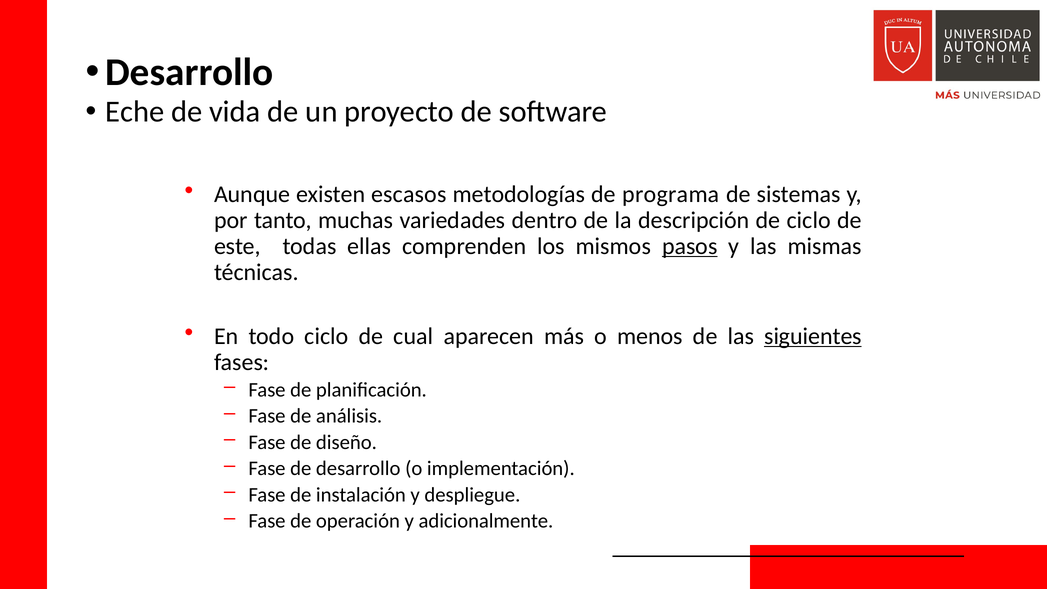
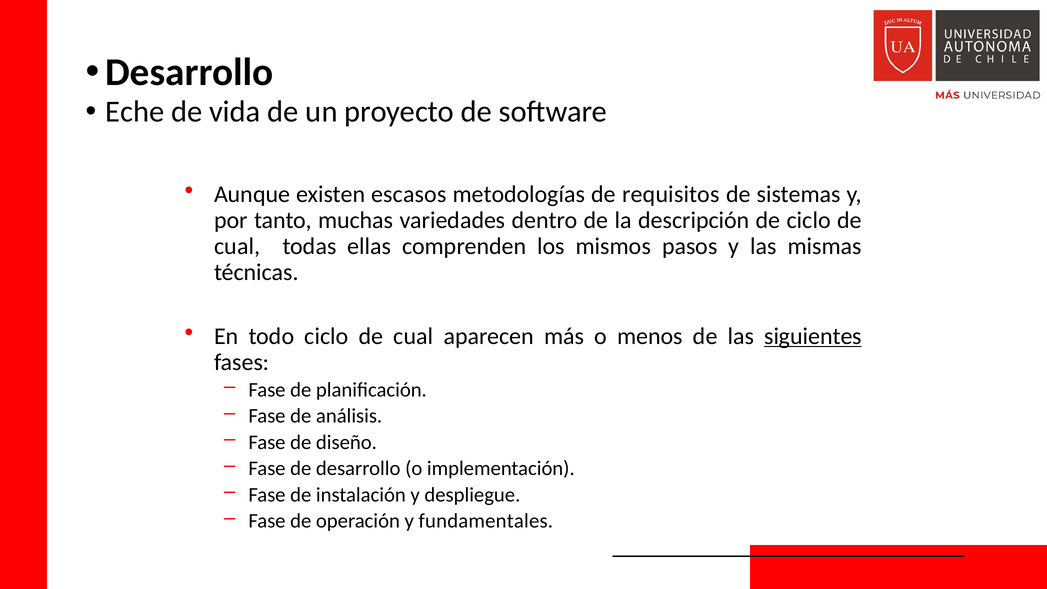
programa: programa -> requisitos (671, 194)
este: este -> cual (237, 246)
pasos underline: present -> none (690, 246)
adicionalmente: adicionalmente -> fundamentales (486, 521)
